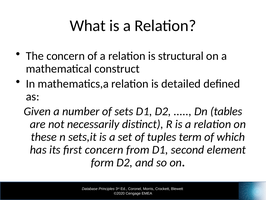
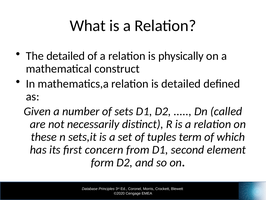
The concern: concern -> detailed (66, 56)
structural: structural -> physically (181, 56)
tables: tables -> called (226, 111)
